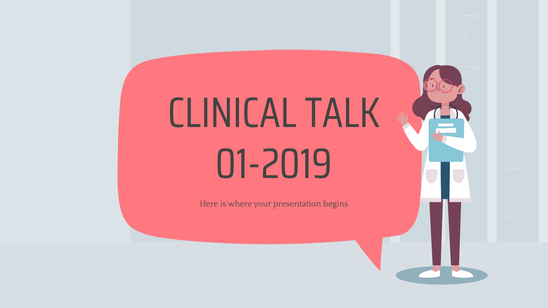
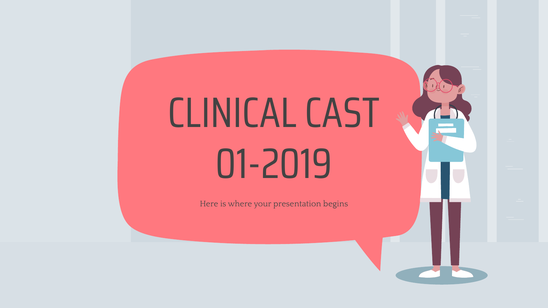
TALK: TALK -> CAST (342, 113)
